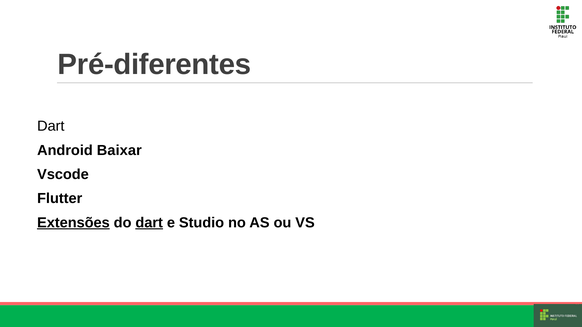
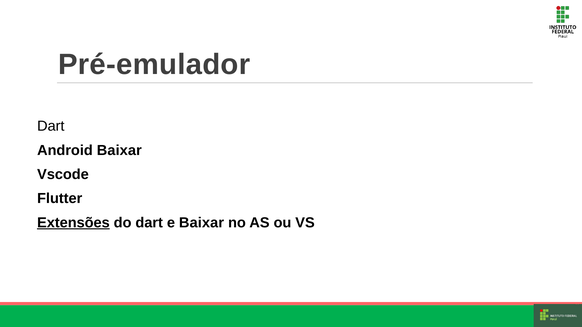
Pré-diferentes: Pré-diferentes -> Pré-emulador (154, 65)
dart underline: present -> none (149, 223)
e Studio: Studio -> Baixar (201, 223)
